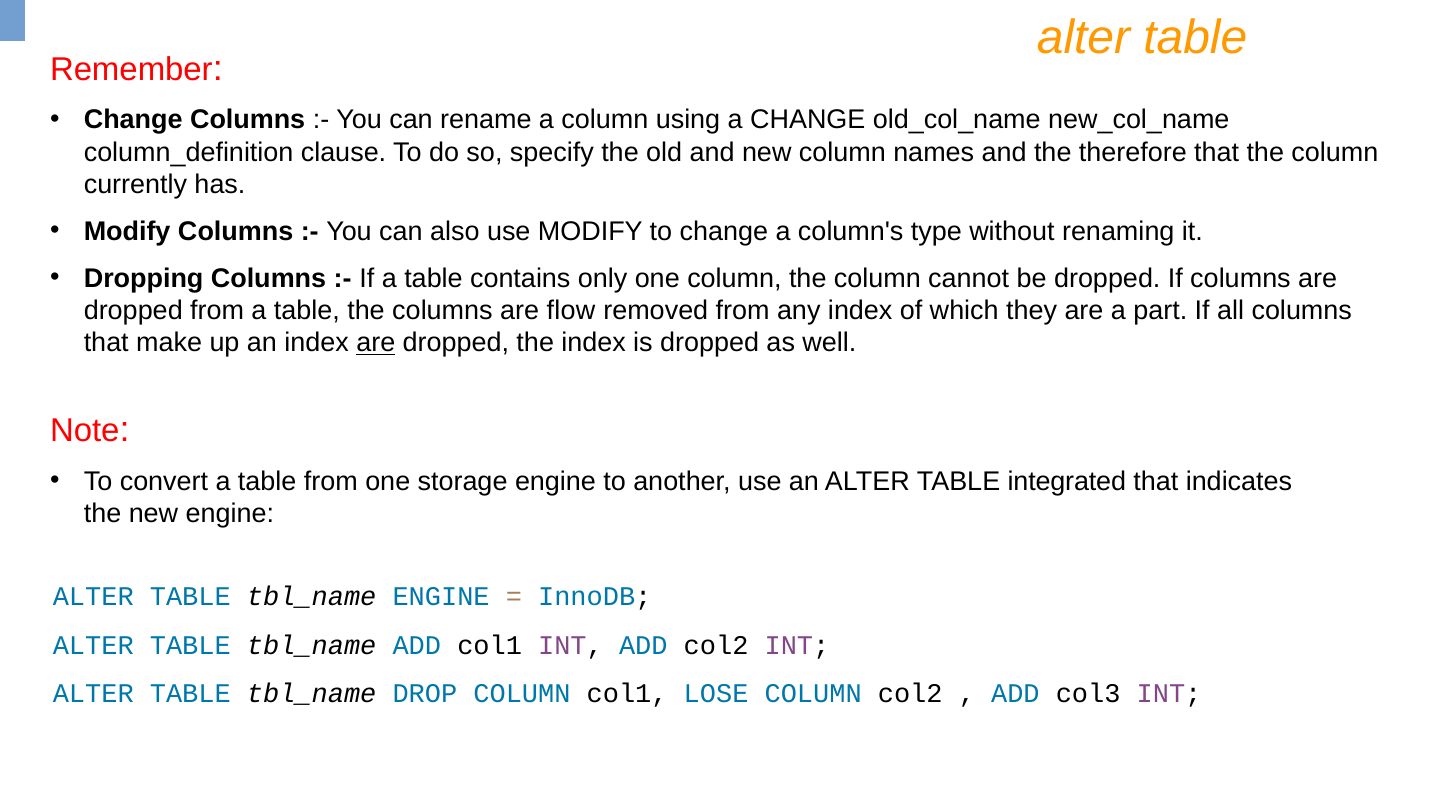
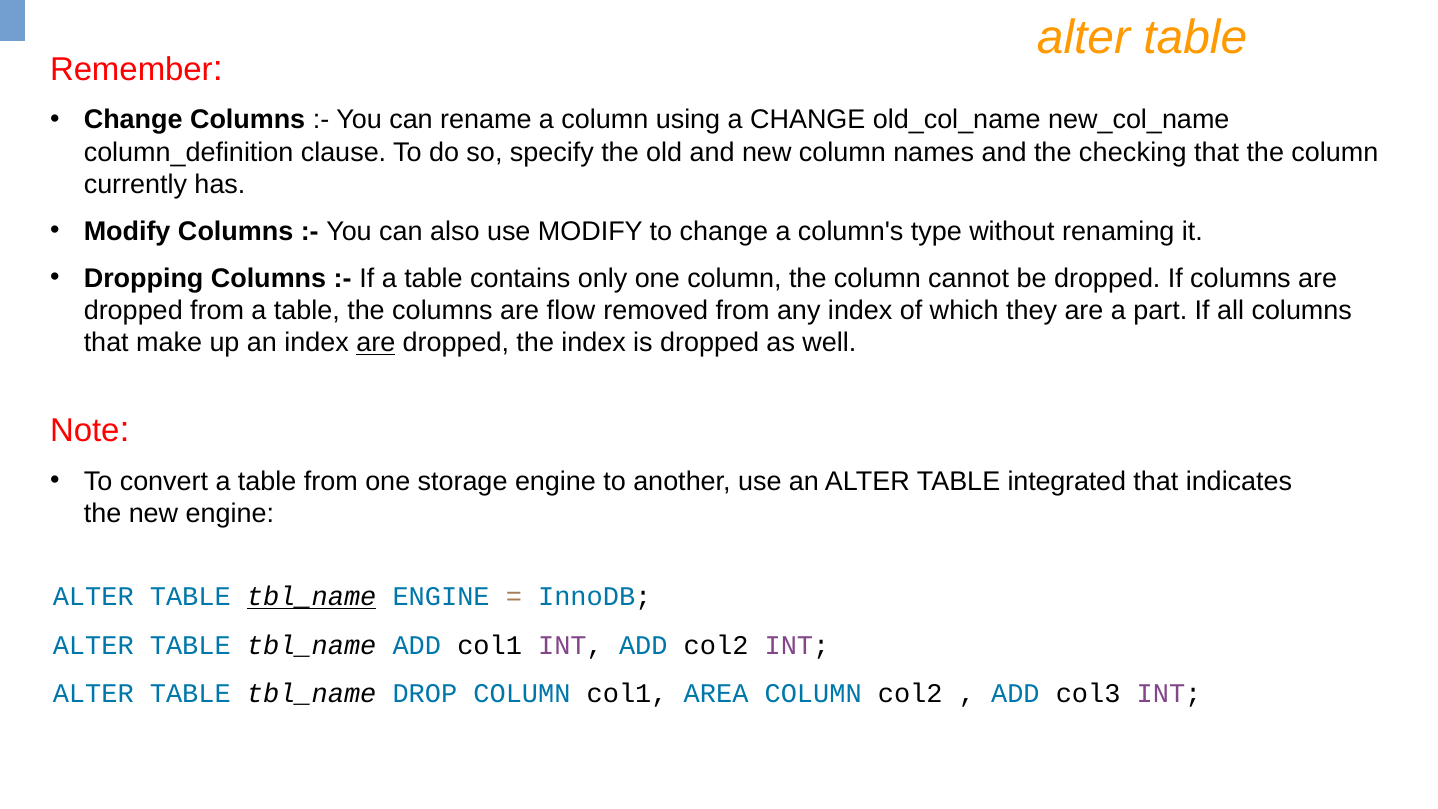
therefore: therefore -> checking (1133, 152)
tbl_name underline: none -> present (312, 597)
LOSE: LOSE -> AREA (716, 694)
